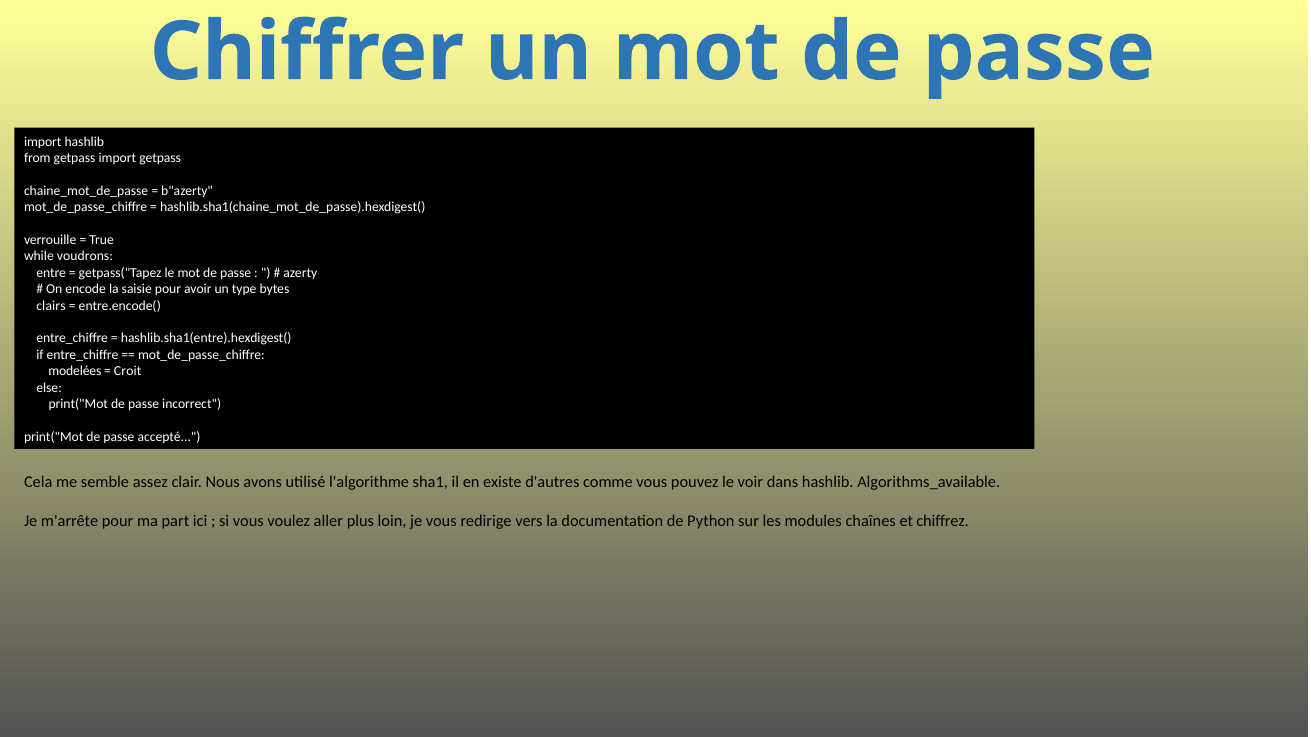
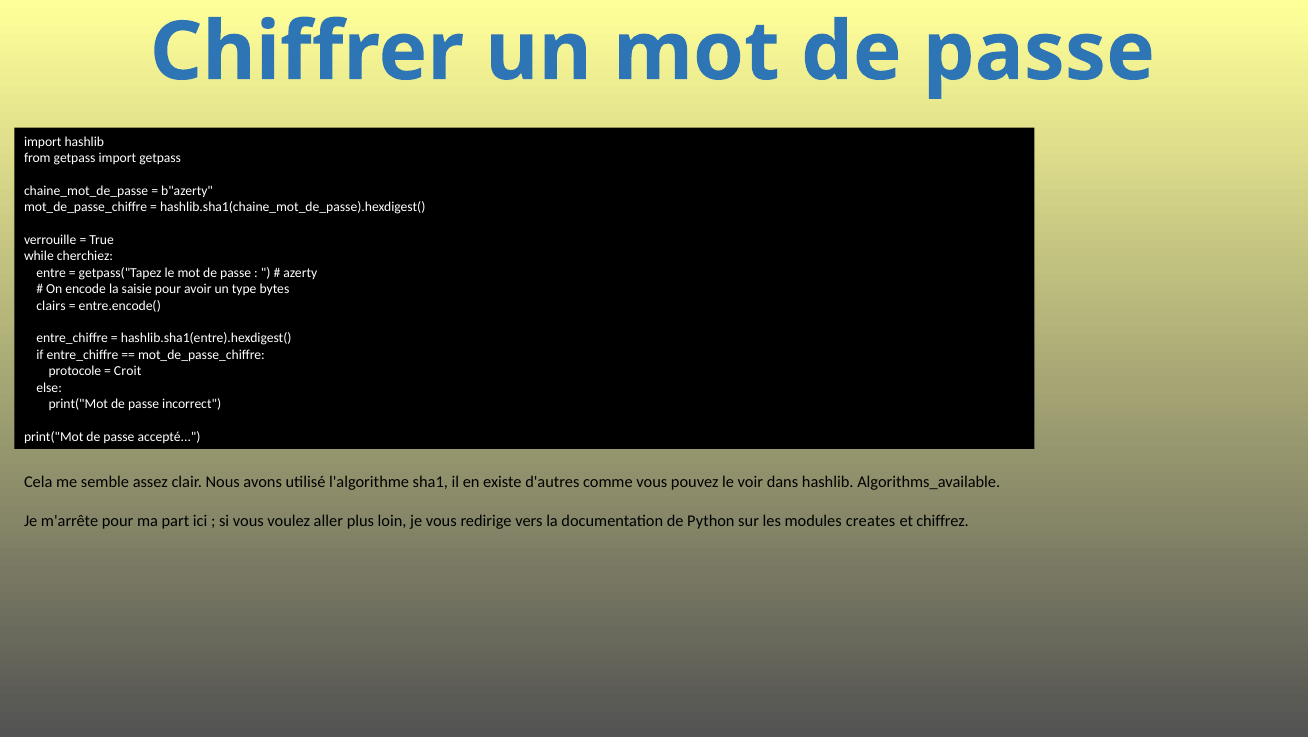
voudrons: voudrons -> cherchiez (85, 257)
modelées: modelées -> protocole (75, 371)
chaînes: chaînes -> creates (871, 522)
